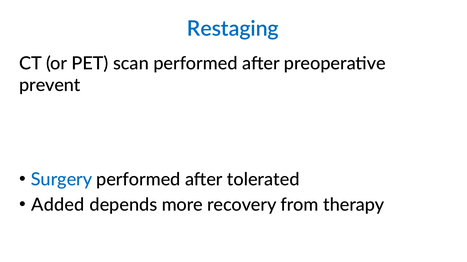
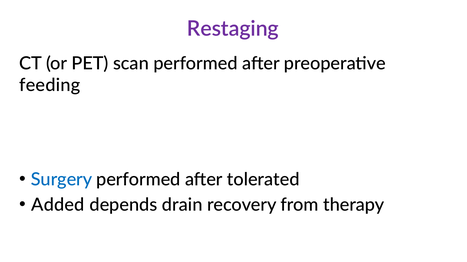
Restaging colour: blue -> purple (233, 29)
prevent: prevent -> feeding (50, 85)
more: more -> drain (182, 205)
